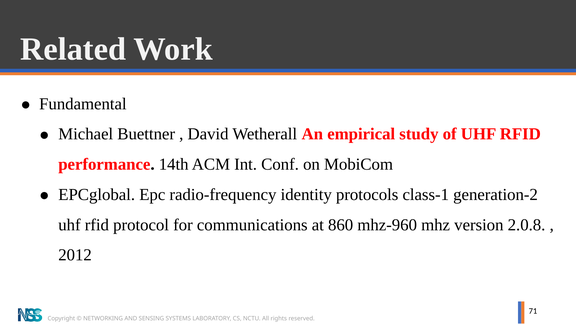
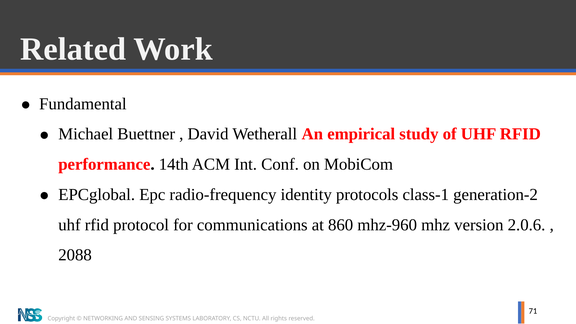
2.0.8: 2.0.8 -> 2.0.6 (527, 225)
2012: 2012 -> 2088 (75, 255)
